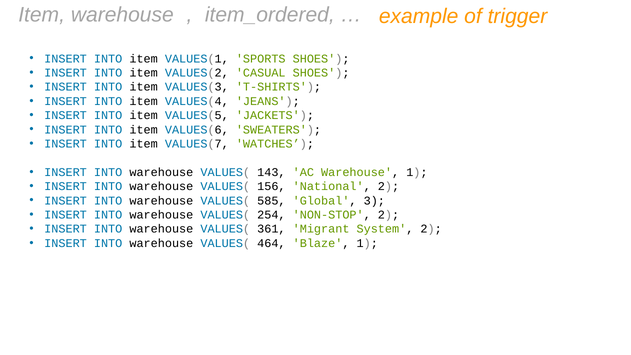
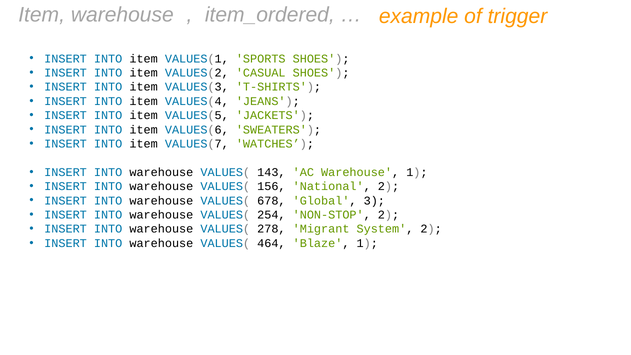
585: 585 -> 678 (271, 201)
361: 361 -> 278 (271, 229)
